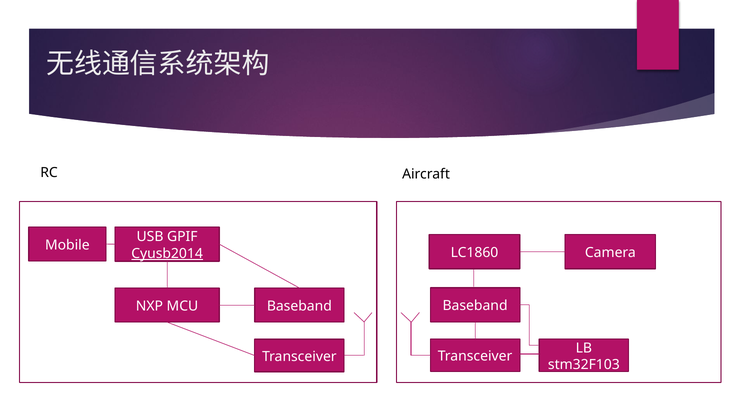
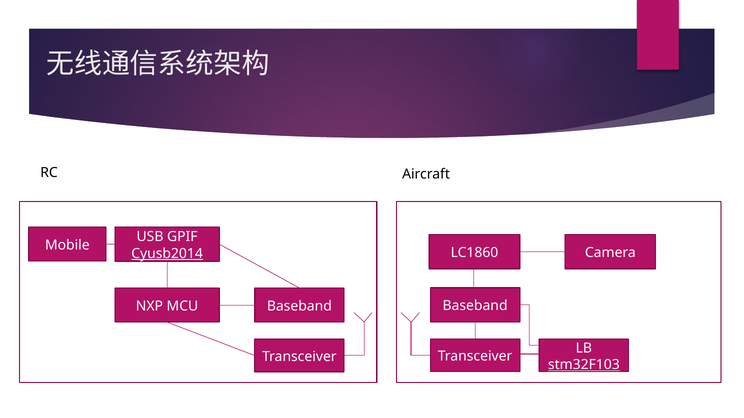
stm32F103 underline: none -> present (584, 365)
